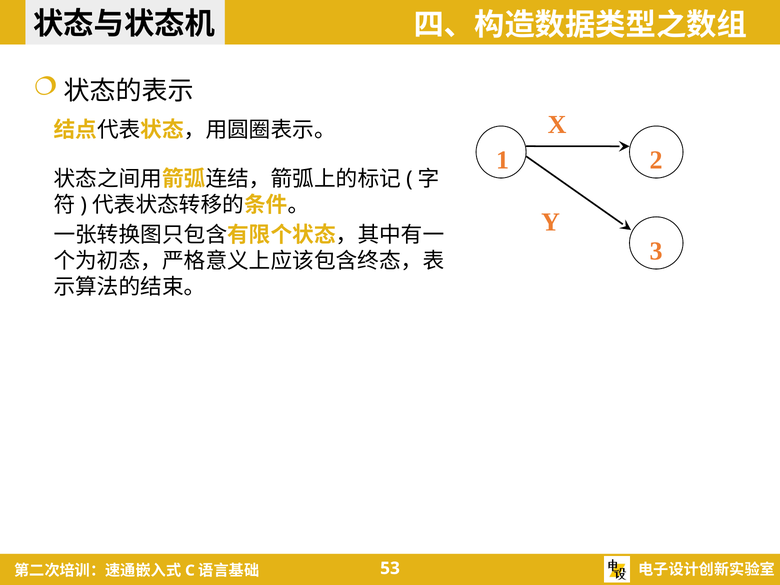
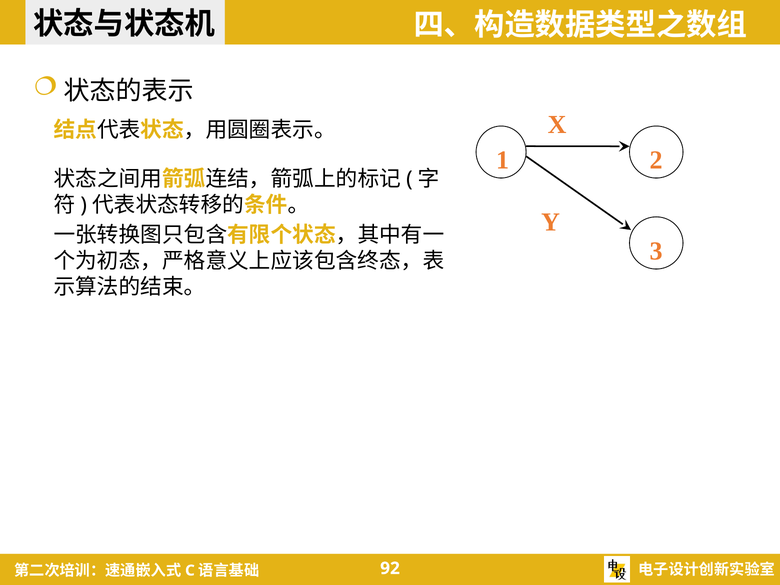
53: 53 -> 92 (390, 568)
